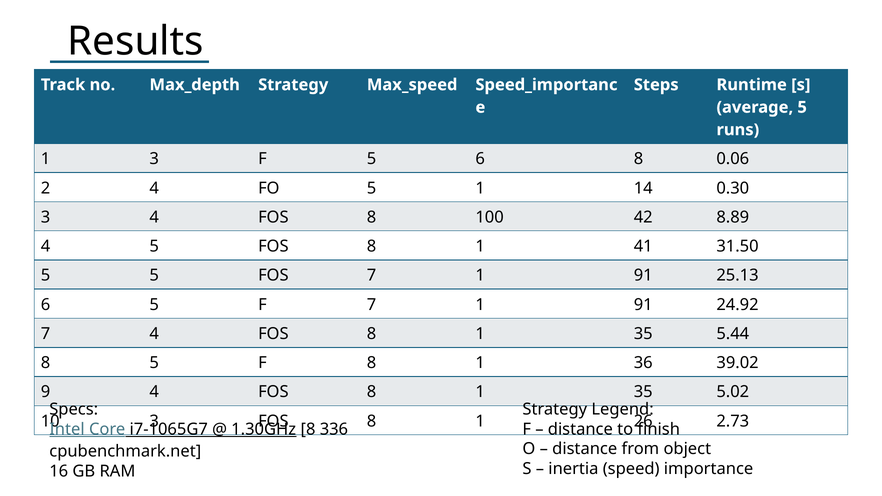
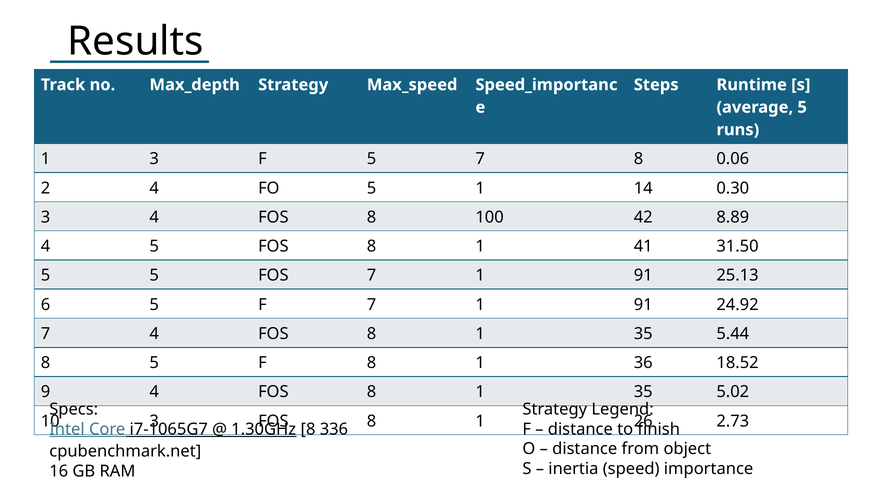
5 6: 6 -> 7 (480, 159)
39.02: 39.02 -> 18.52 (738, 363)
